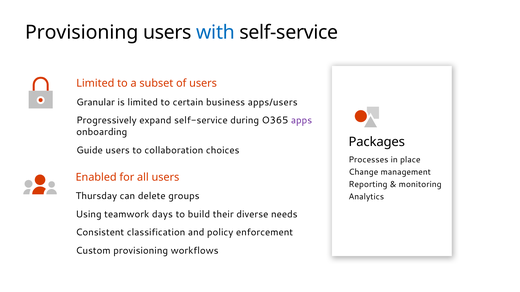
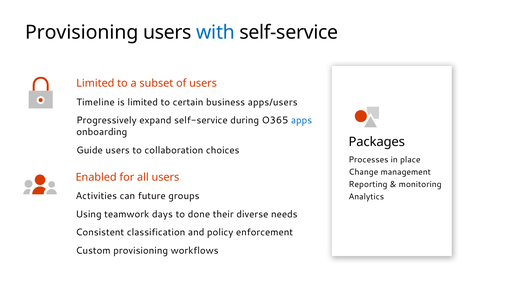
Granular: Granular -> Timeline (95, 102)
apps colour: purple -> blue (302, 121)
Thursday: Thursday -> Activities (96, 196)
delete: delete -> future (152, 196)
build: build -> done (199, 215)
